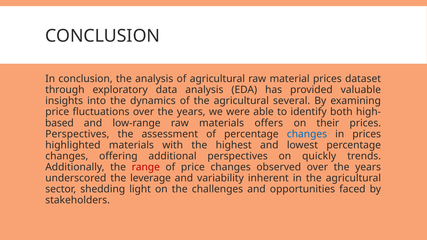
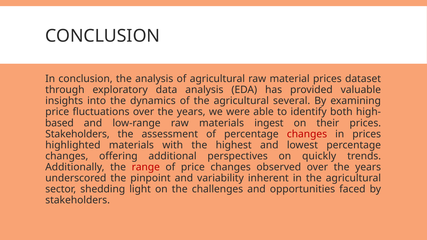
offers: offers -> ingest (269, 123)
Perspectives: Perspectives -> Stakeholders (77, 134)
changes colour: blue -> red (307, 134)
leverage: leverage -> pinpoint (150, 178)
